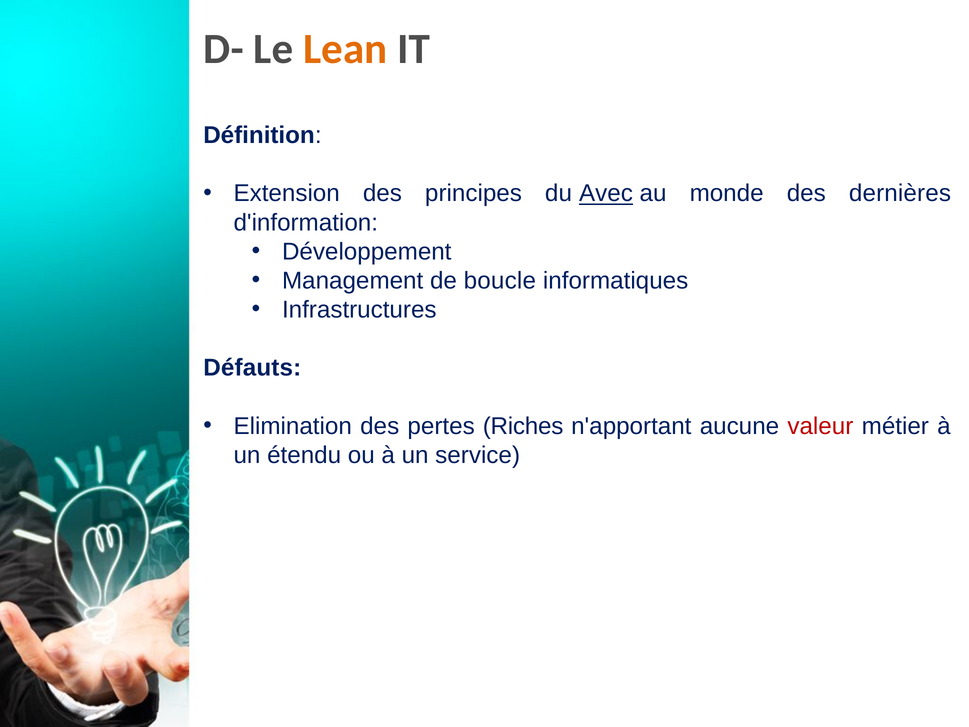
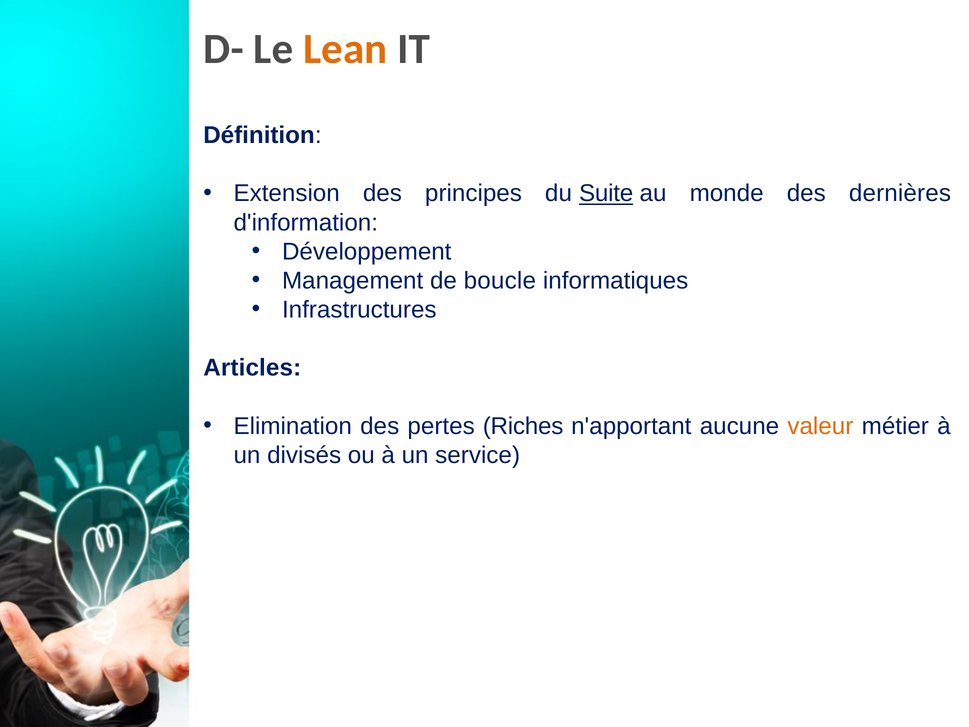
Avec: Avec -> Suite (606, 193)
Défauts: Défauts -> Articles (252, 368)
valeur colour: red -> orange (820, 426)
étendu: étendu -> divisés (304, 455)
